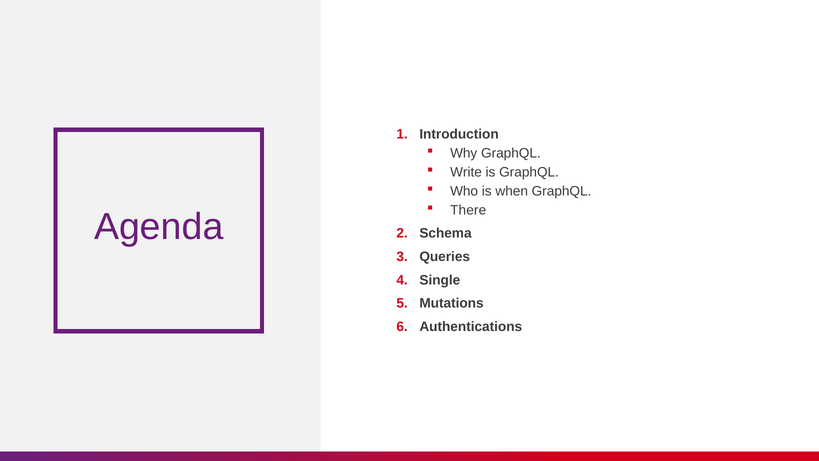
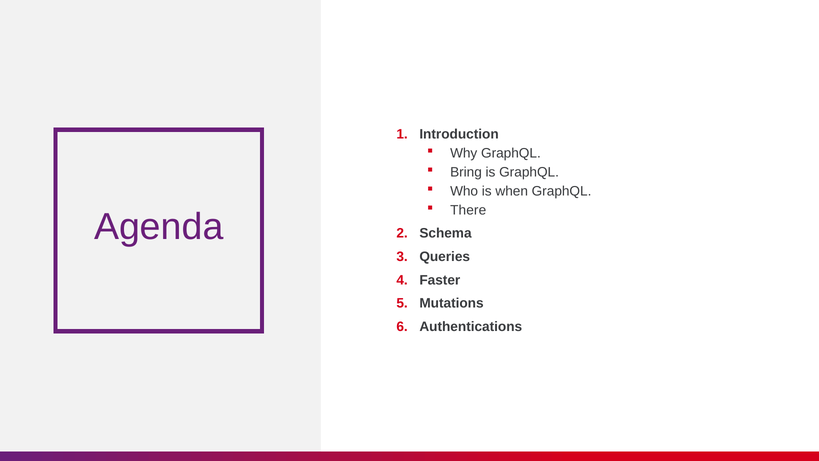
Write: Write -> Bring (466, 172)
Single: Single -> Faster (440, 280)
